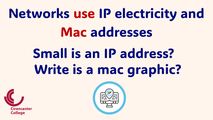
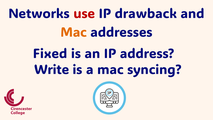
electricity: electricity -> drawback (146, 14)
Mac colour: red -> orange (74, 32)
Small: Small -> Fixed (50, 54)
graphic: graphic -> syncing (154, 70)
